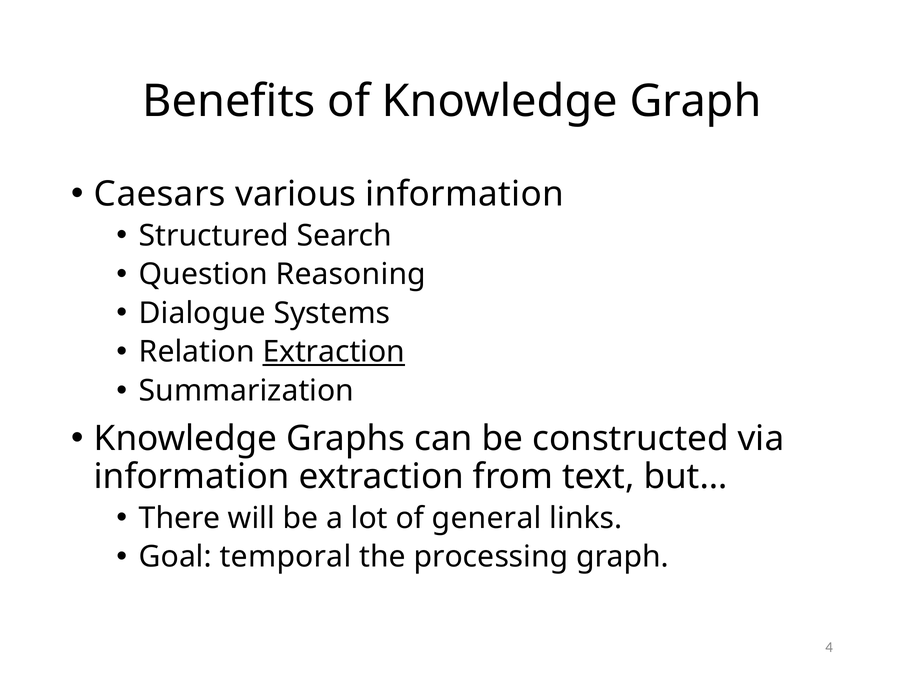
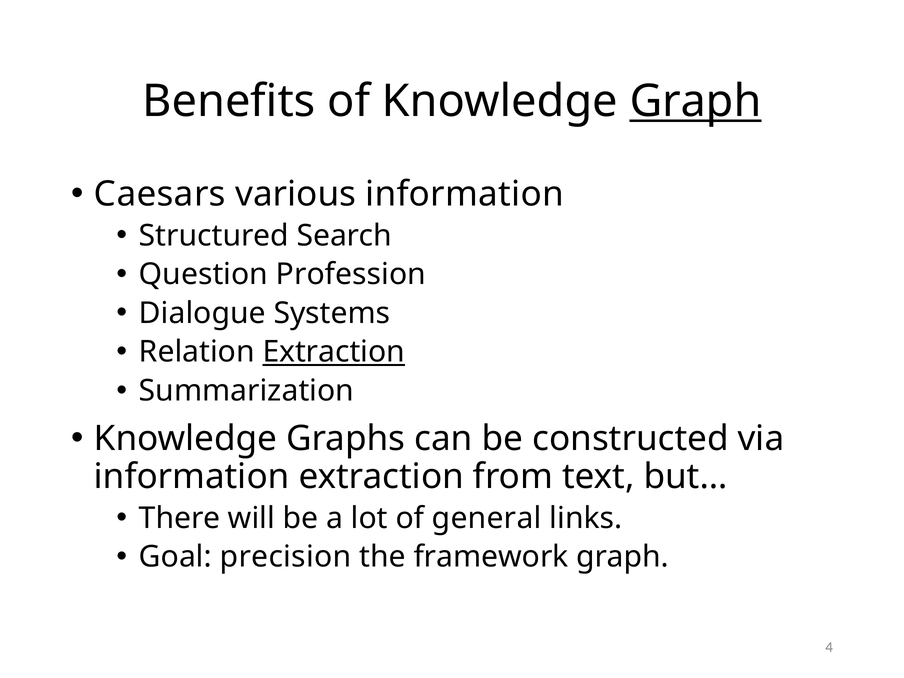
Graph underline: none -> present (696, 101)
Reasoning: Reasoning -> Profession (351, 274)
temporal: temporal -> precision (286, 557)
processing: processing -> framework (491, 557)
